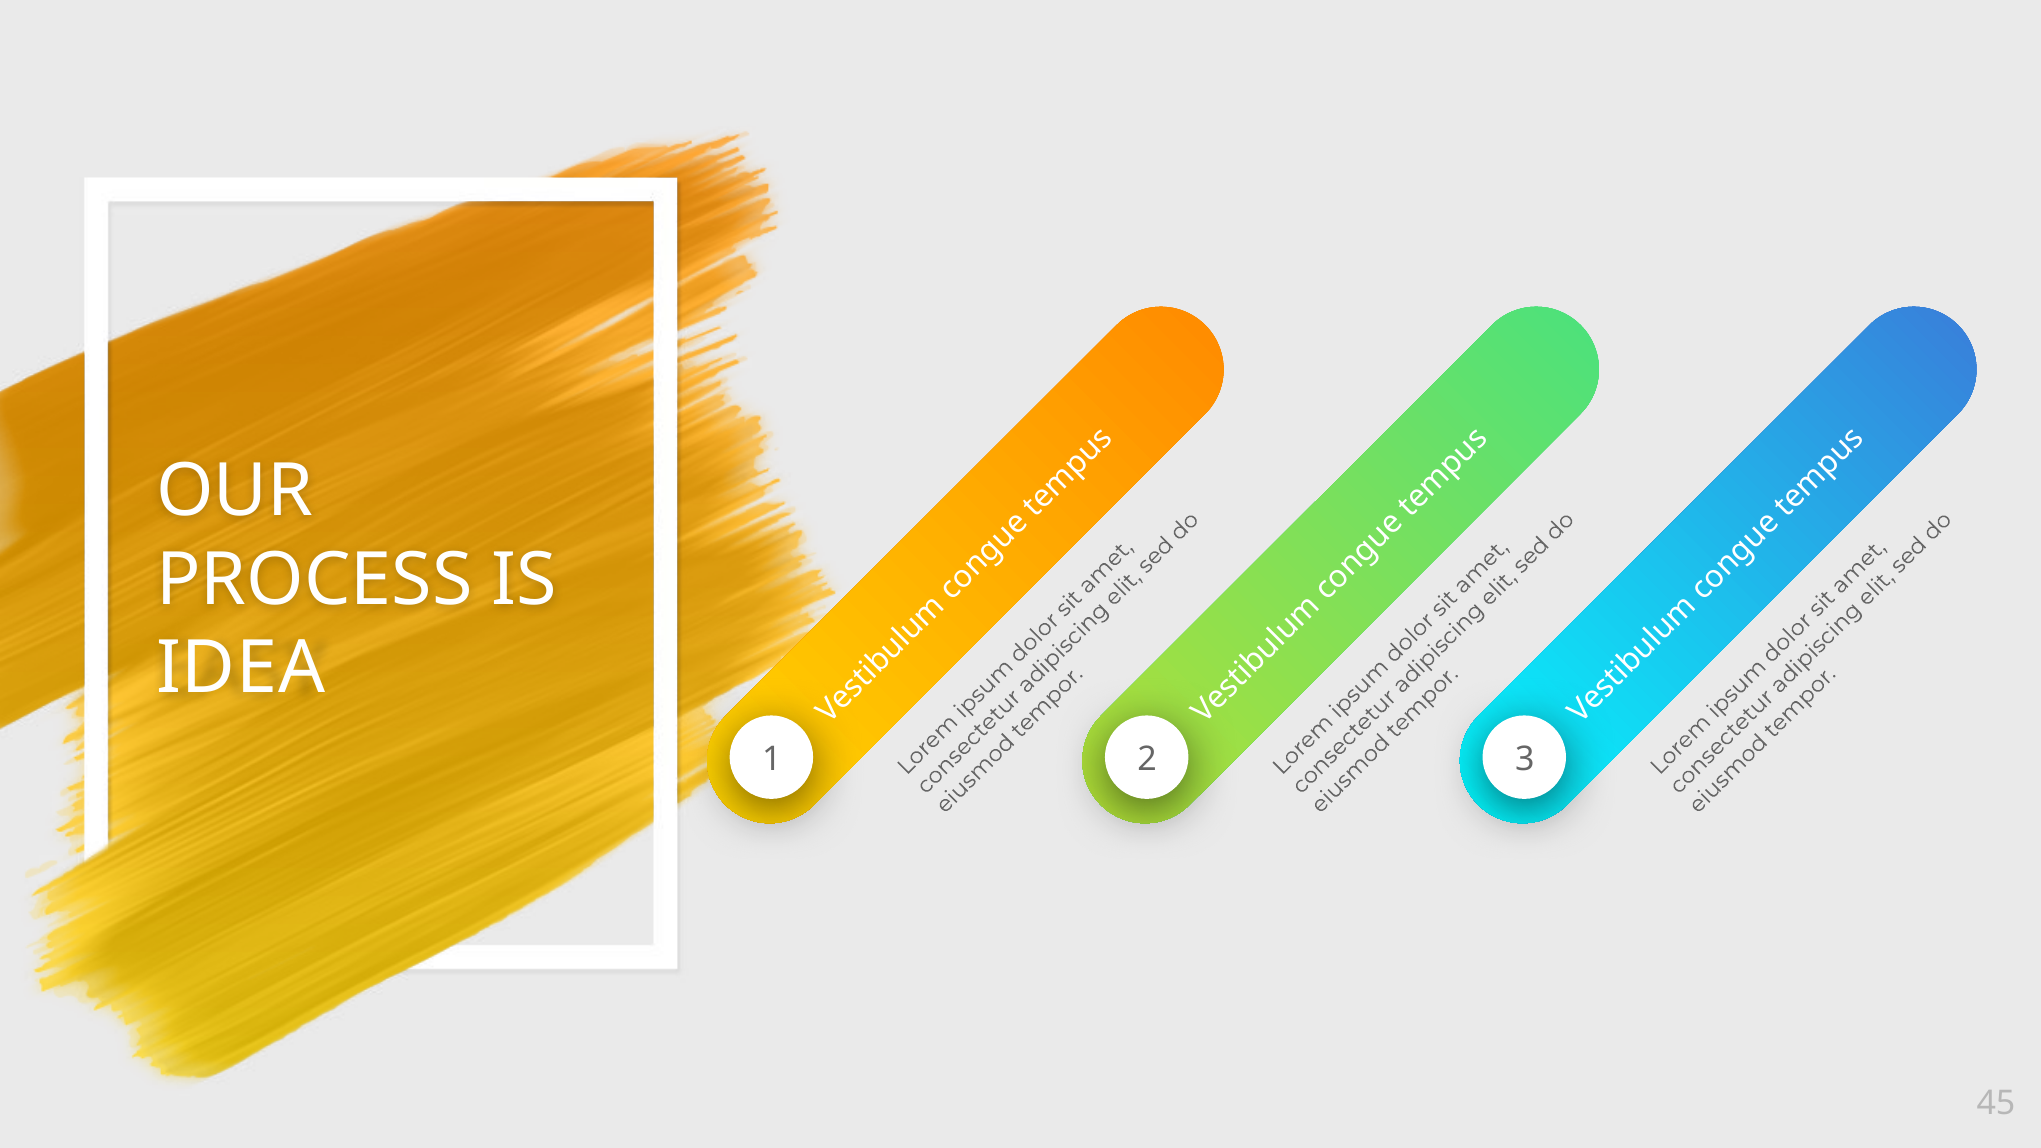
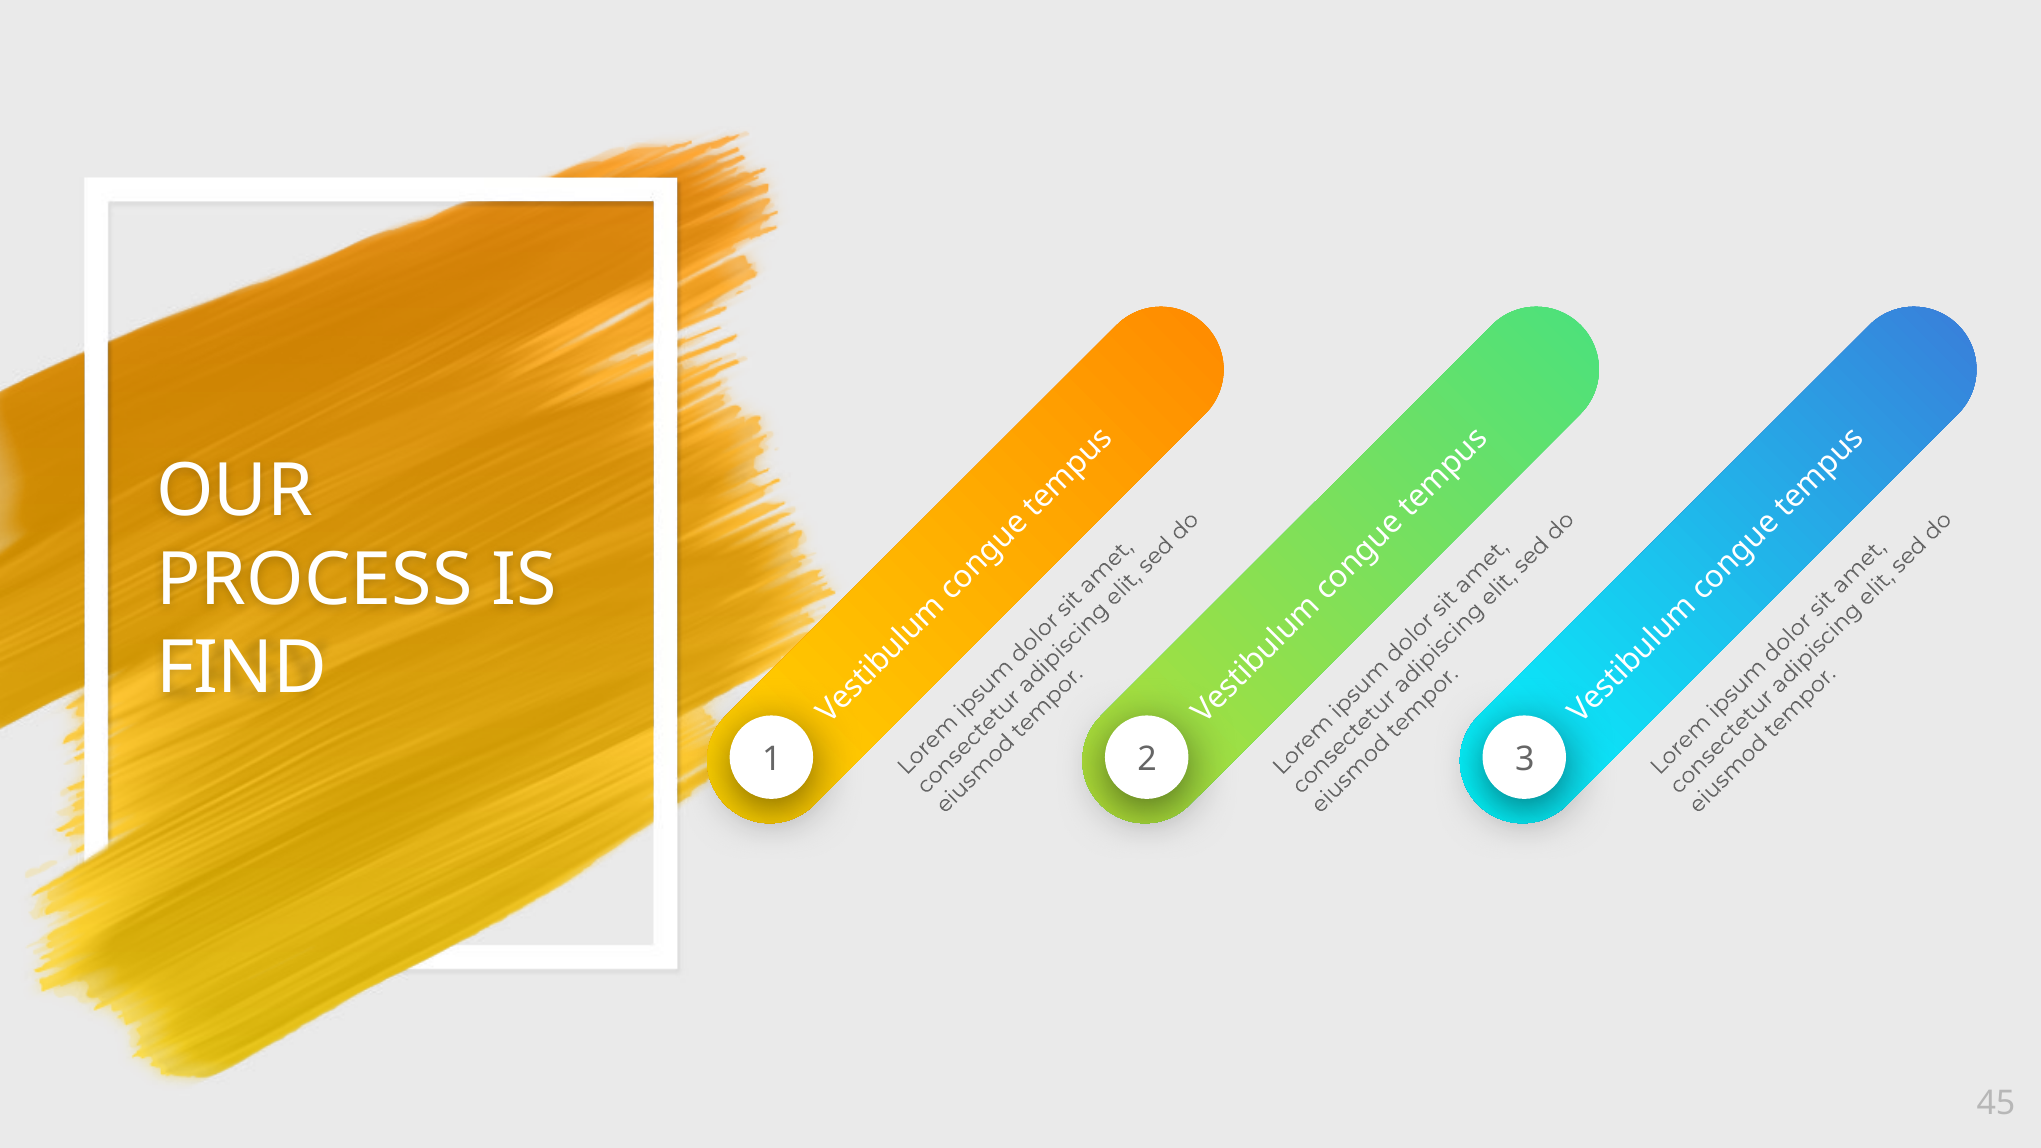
IDEA: IDEA -> FIND (241, 668)
